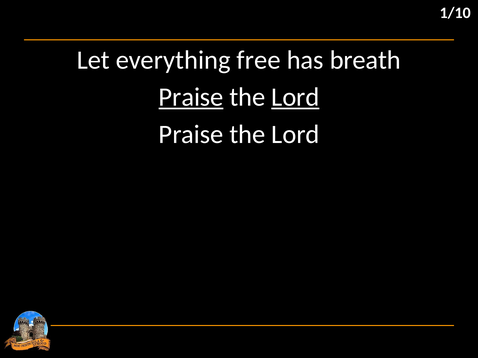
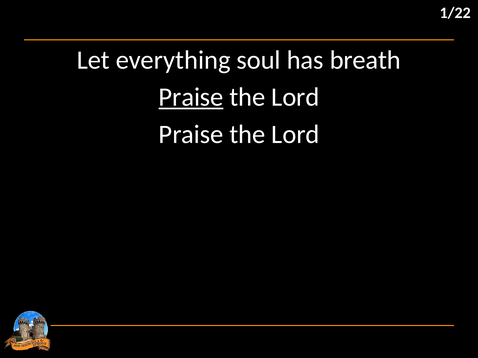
1/10: 1/10 -> 1/22 (455, 13)
free: free -> soul (259, 60)
Lord underline: present -> none (295, 97)
